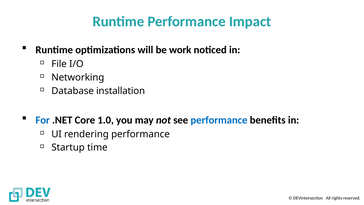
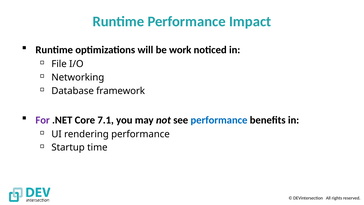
installation: installation -> framework (121, 91)
For colour: blue -> purple (43, 120)
1.0: 1.0 -> 7.1 (106, 120)
